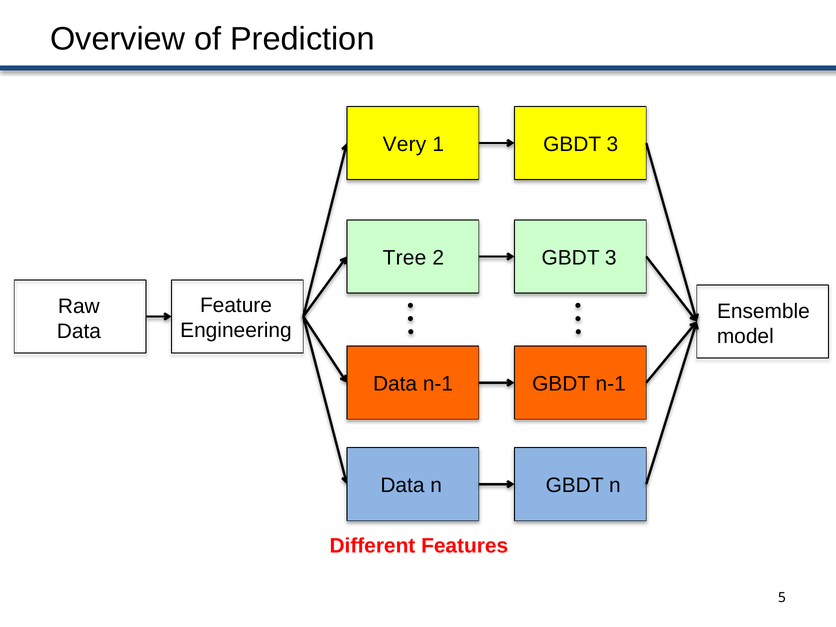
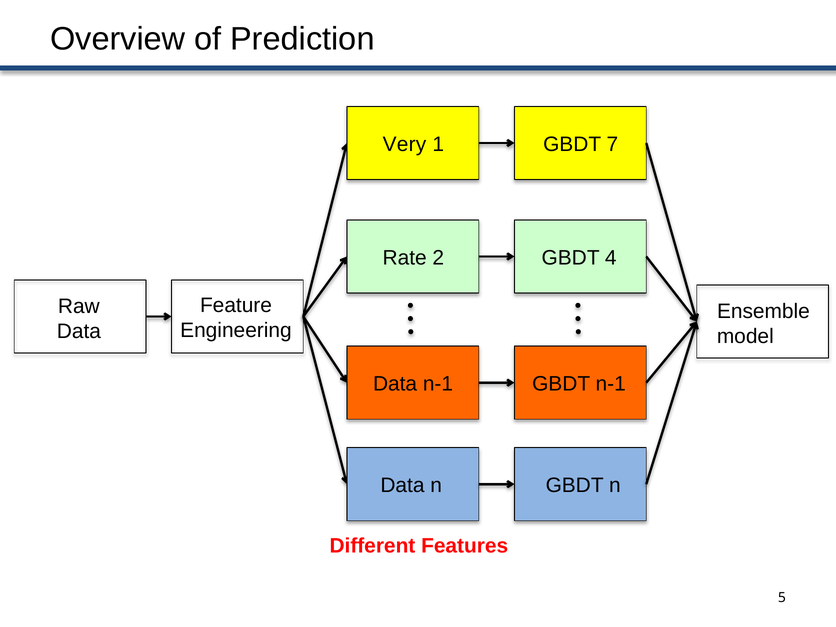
3: 3 -> 7 (612, 144)
Tree: Tree -> Rate (405, 258)
3: 3 -> 4 (611, 258)
